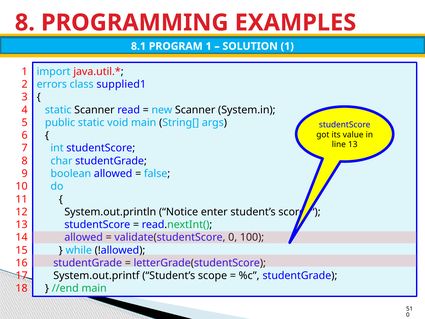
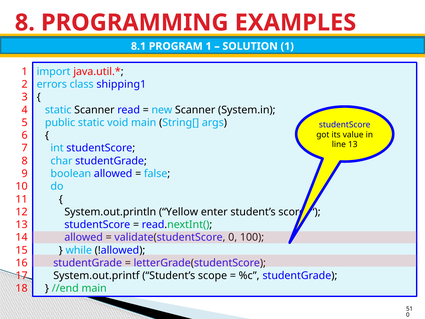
supplied1: supplied1 -> shipping1 (121, 84)
Notice: Notice -> Yellow (179, 212)
